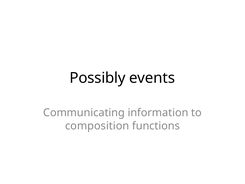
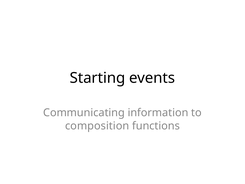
Possibly: Possibly -> Starting (97, 78)
